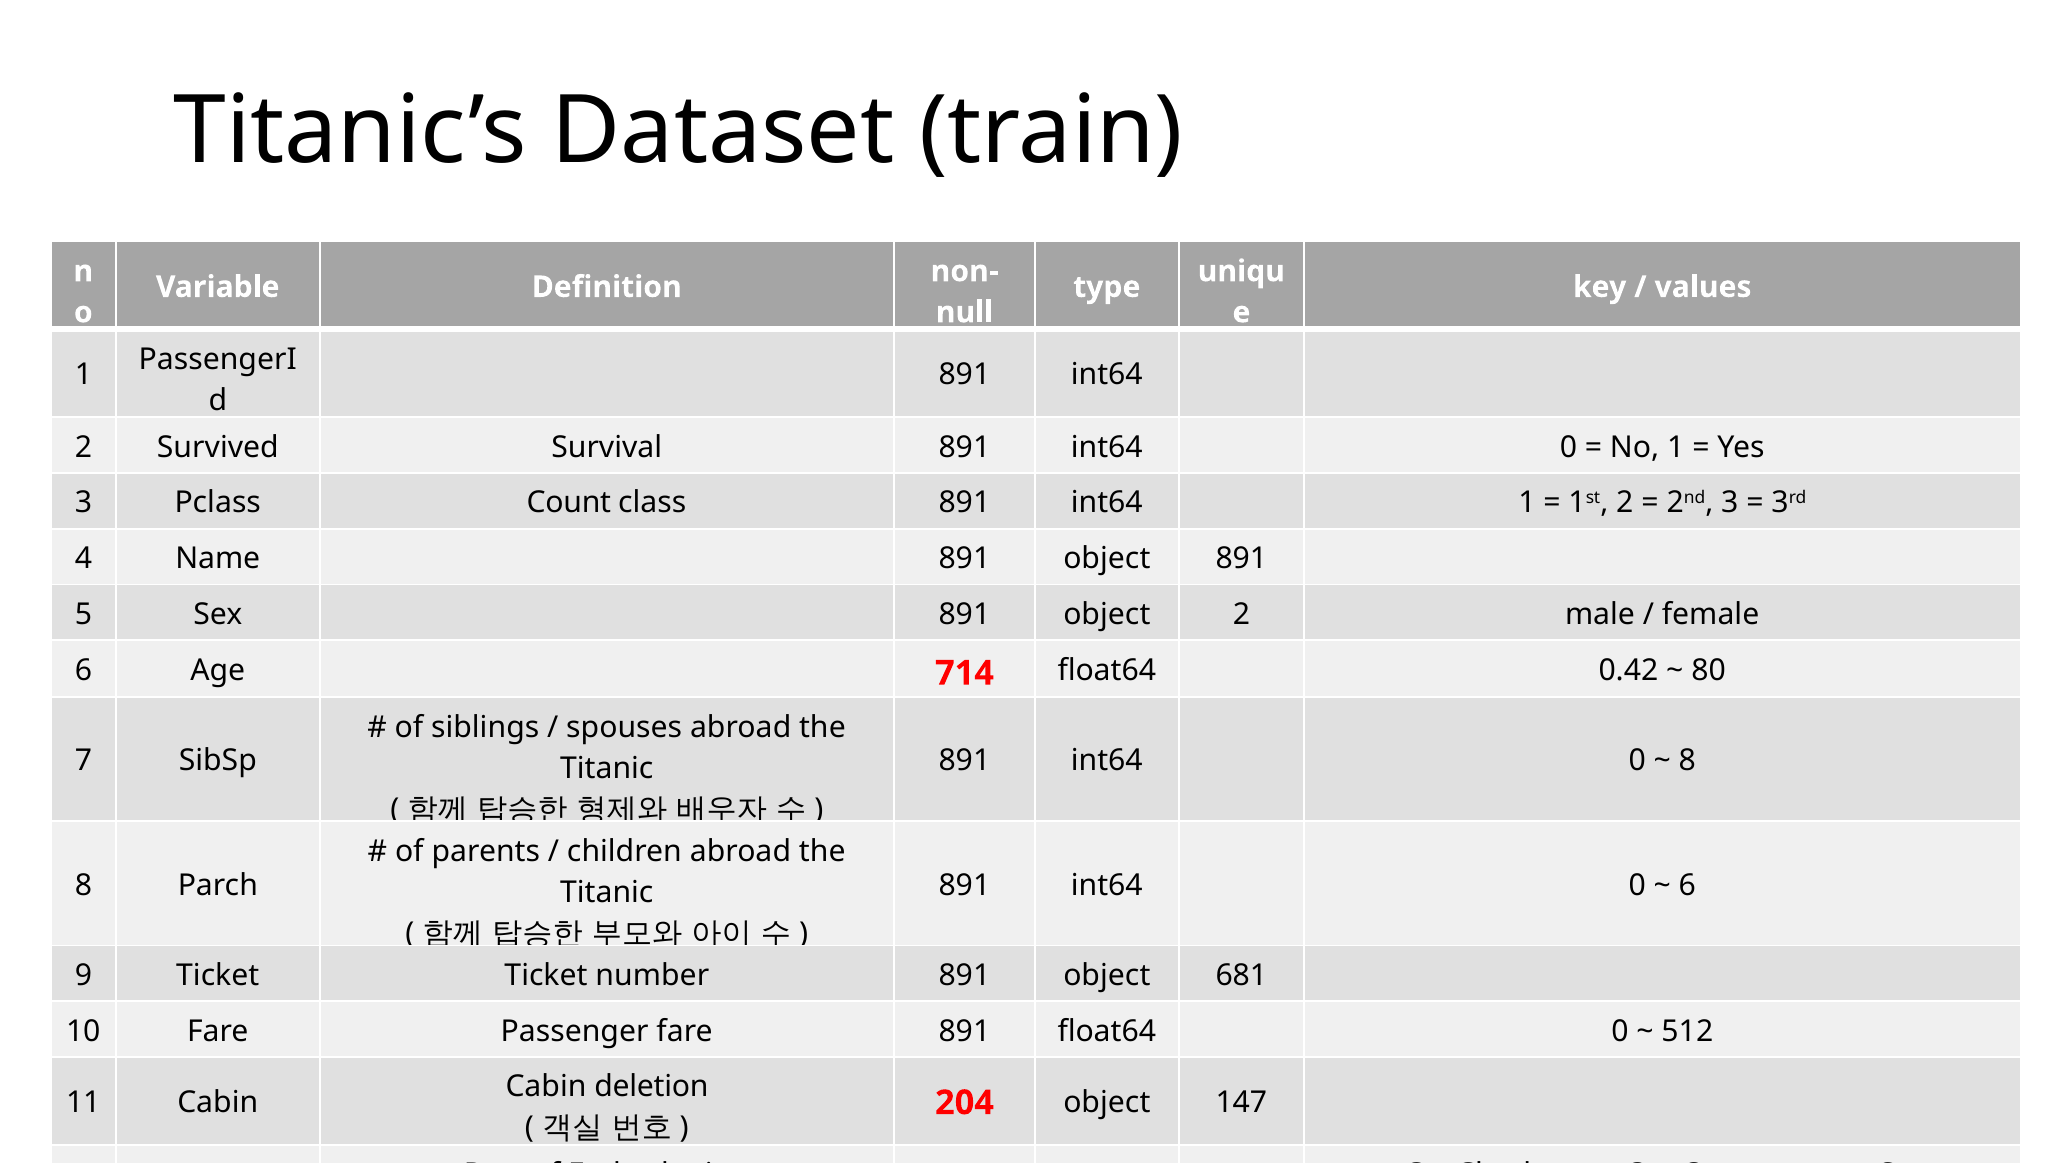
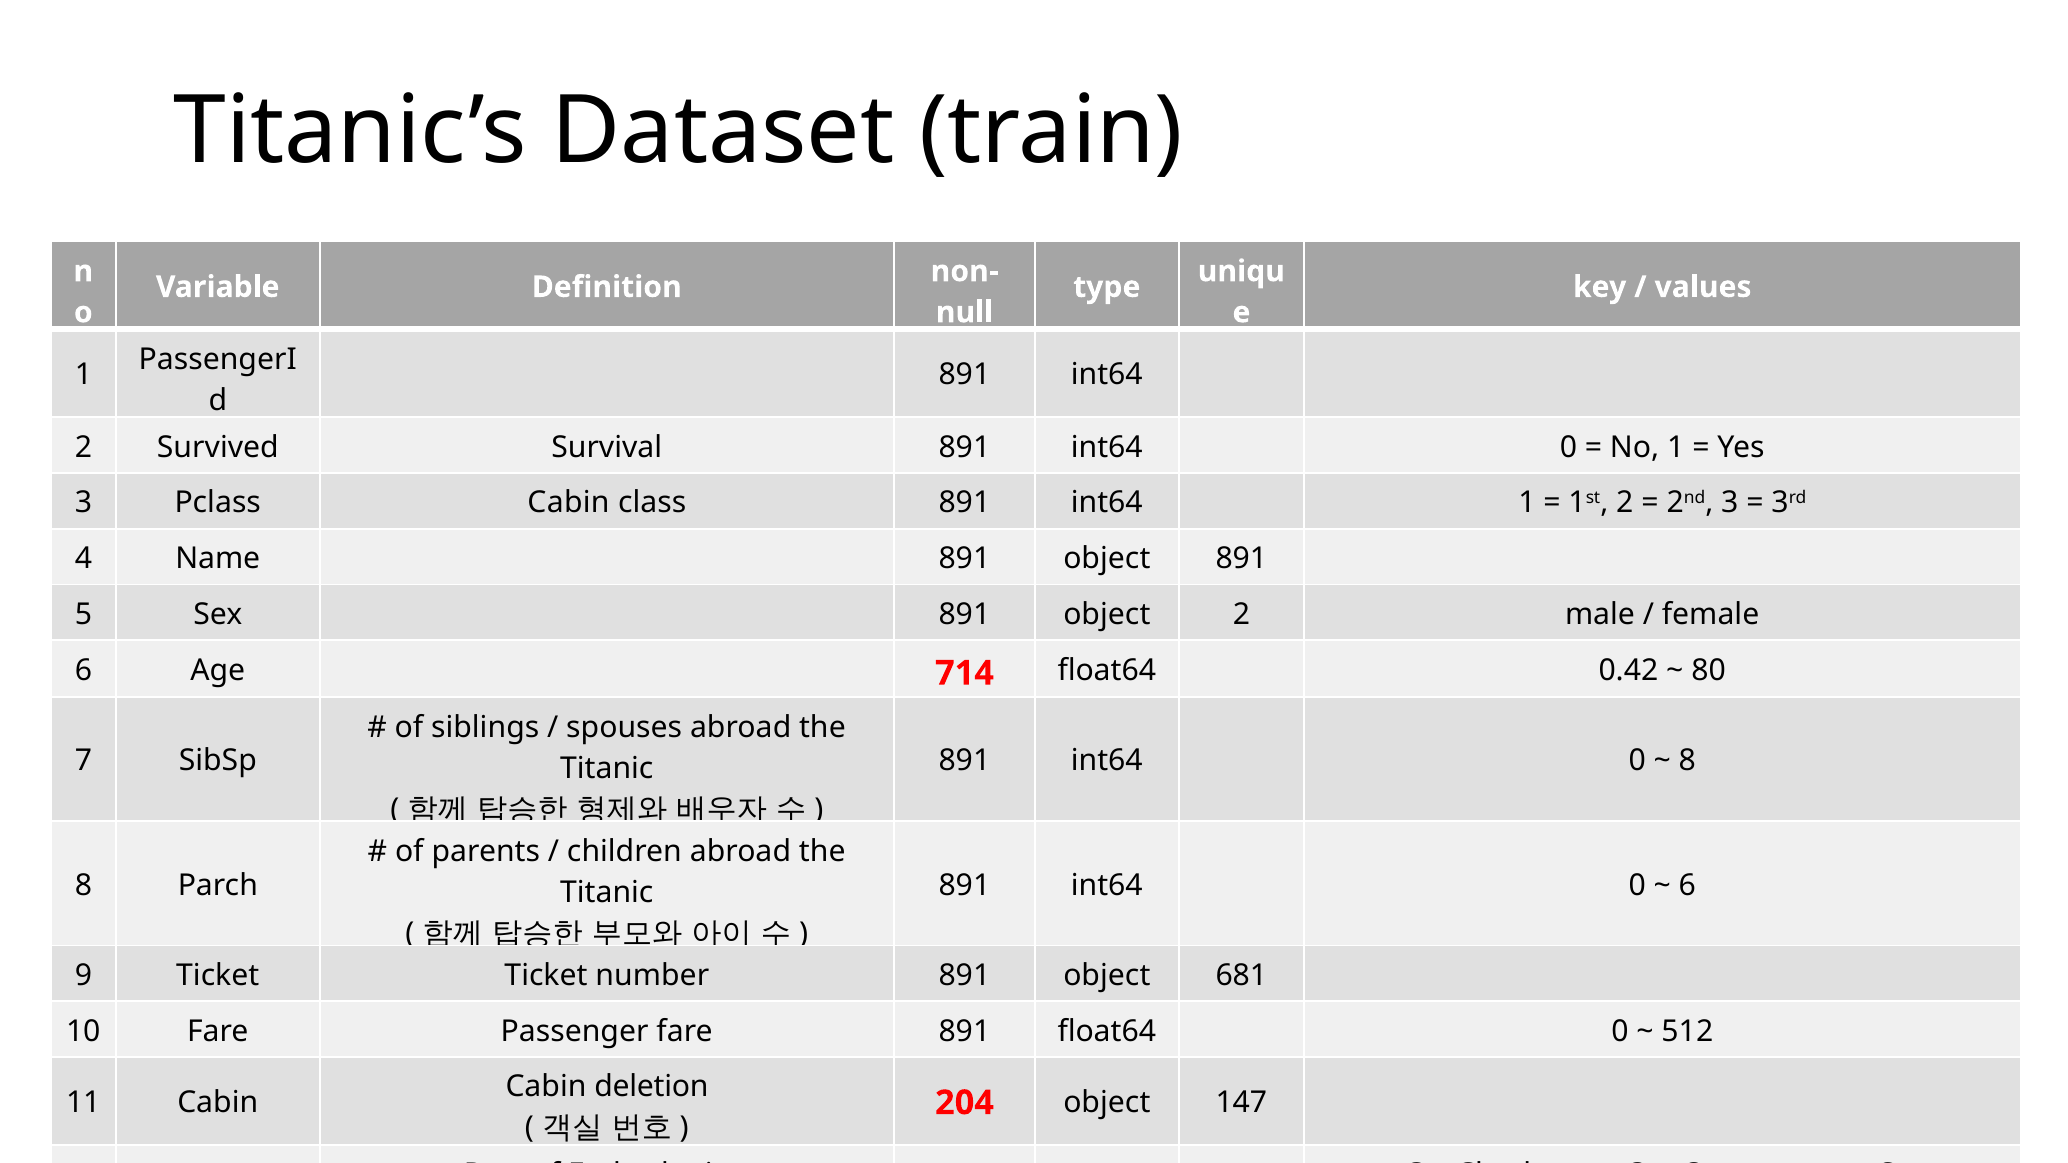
Pclass Count: Count -> Cabin (569, 503)
